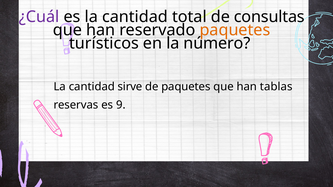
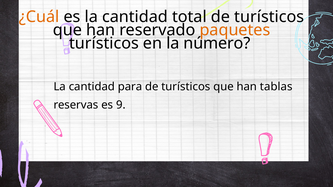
¿Cuál colour: purple -> orange (39, 17)
total de consultas: consultas -> turísticos (269, 17)
sirve: sirve -> para (130, 87)
paquetes: paquetes -> turísticos (186, 87)
